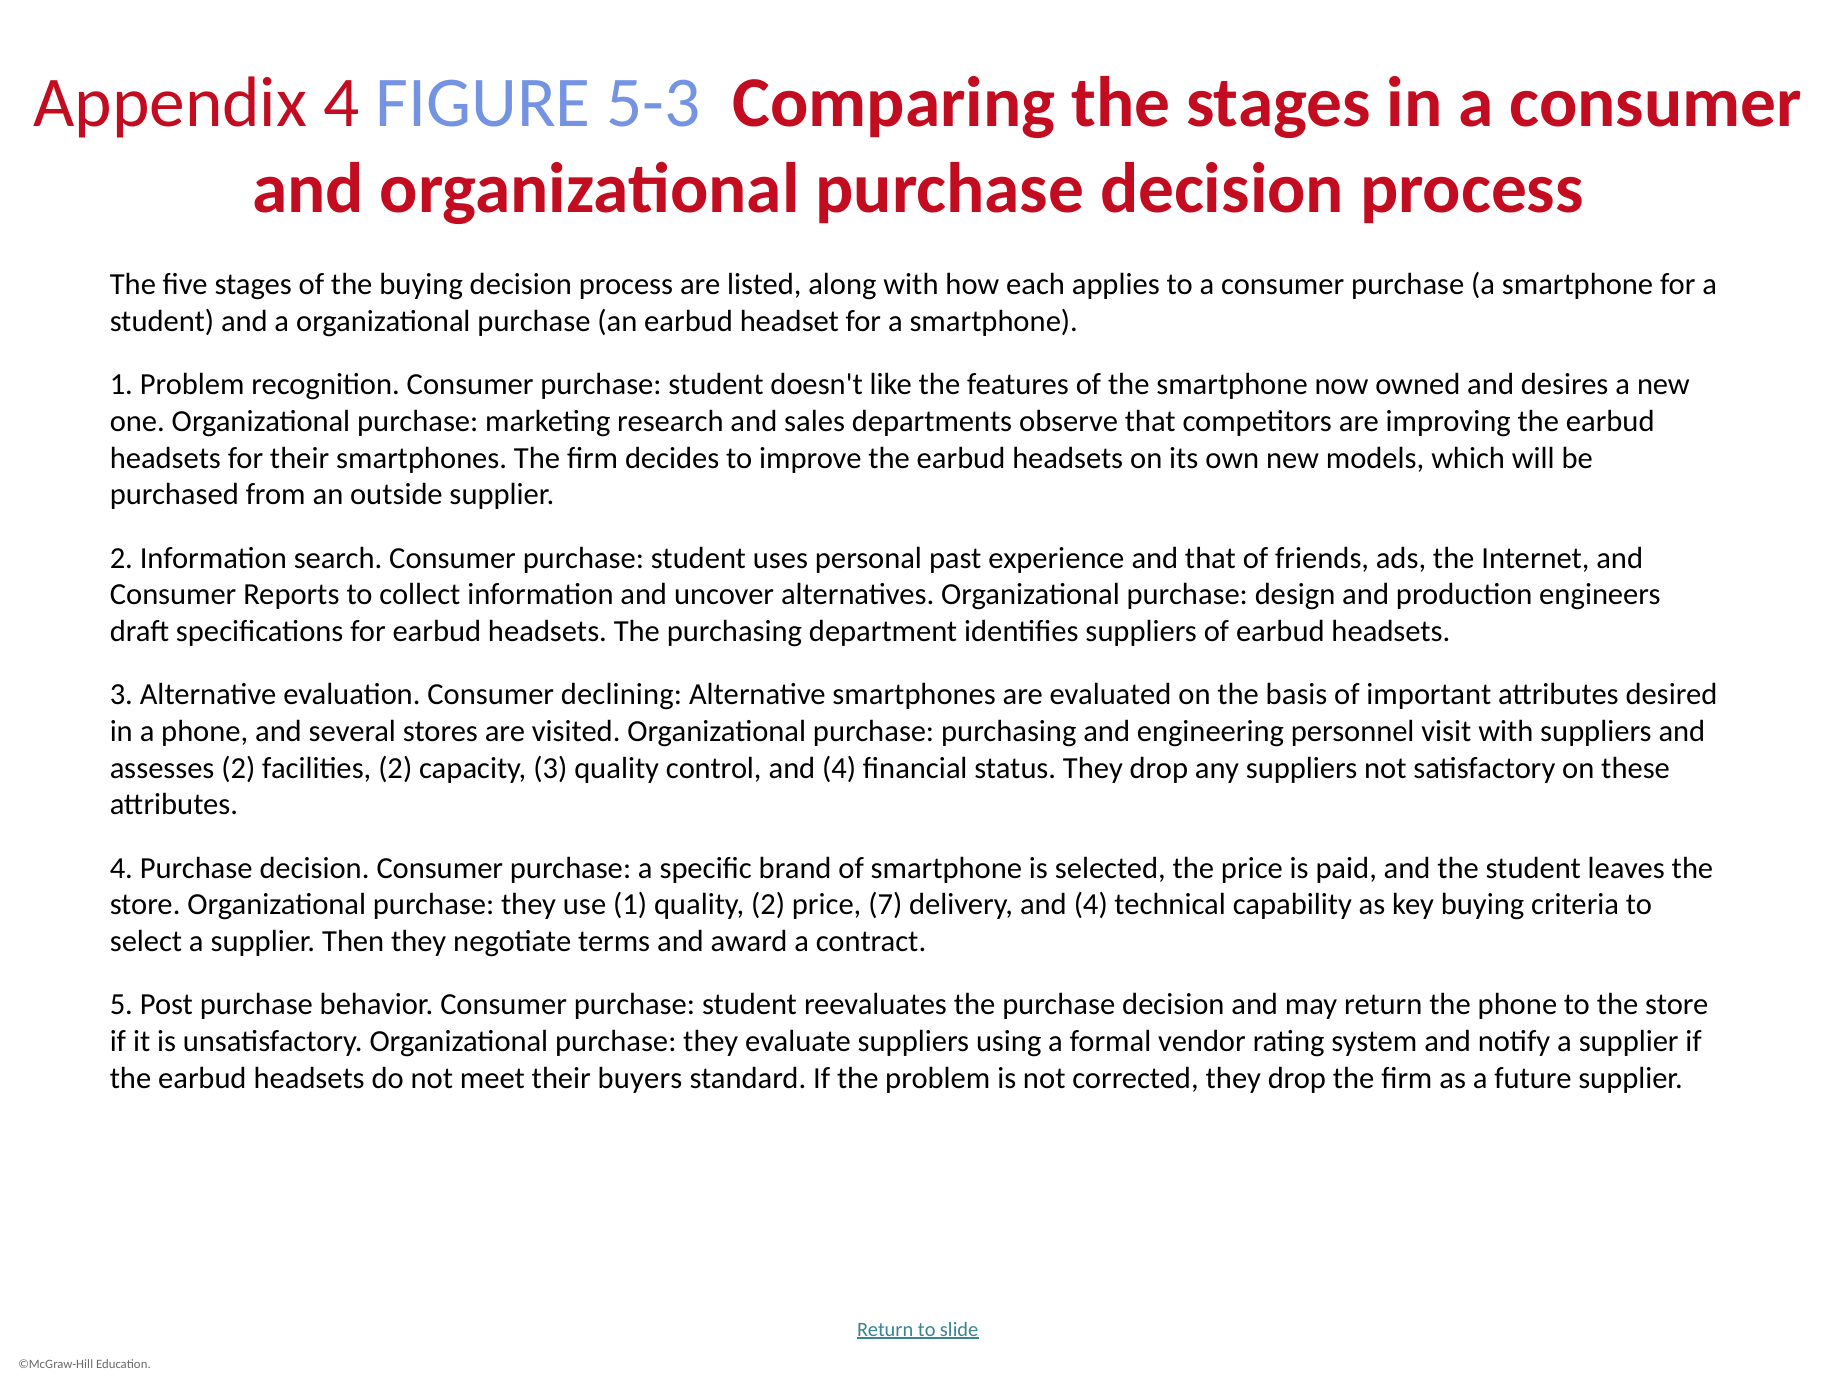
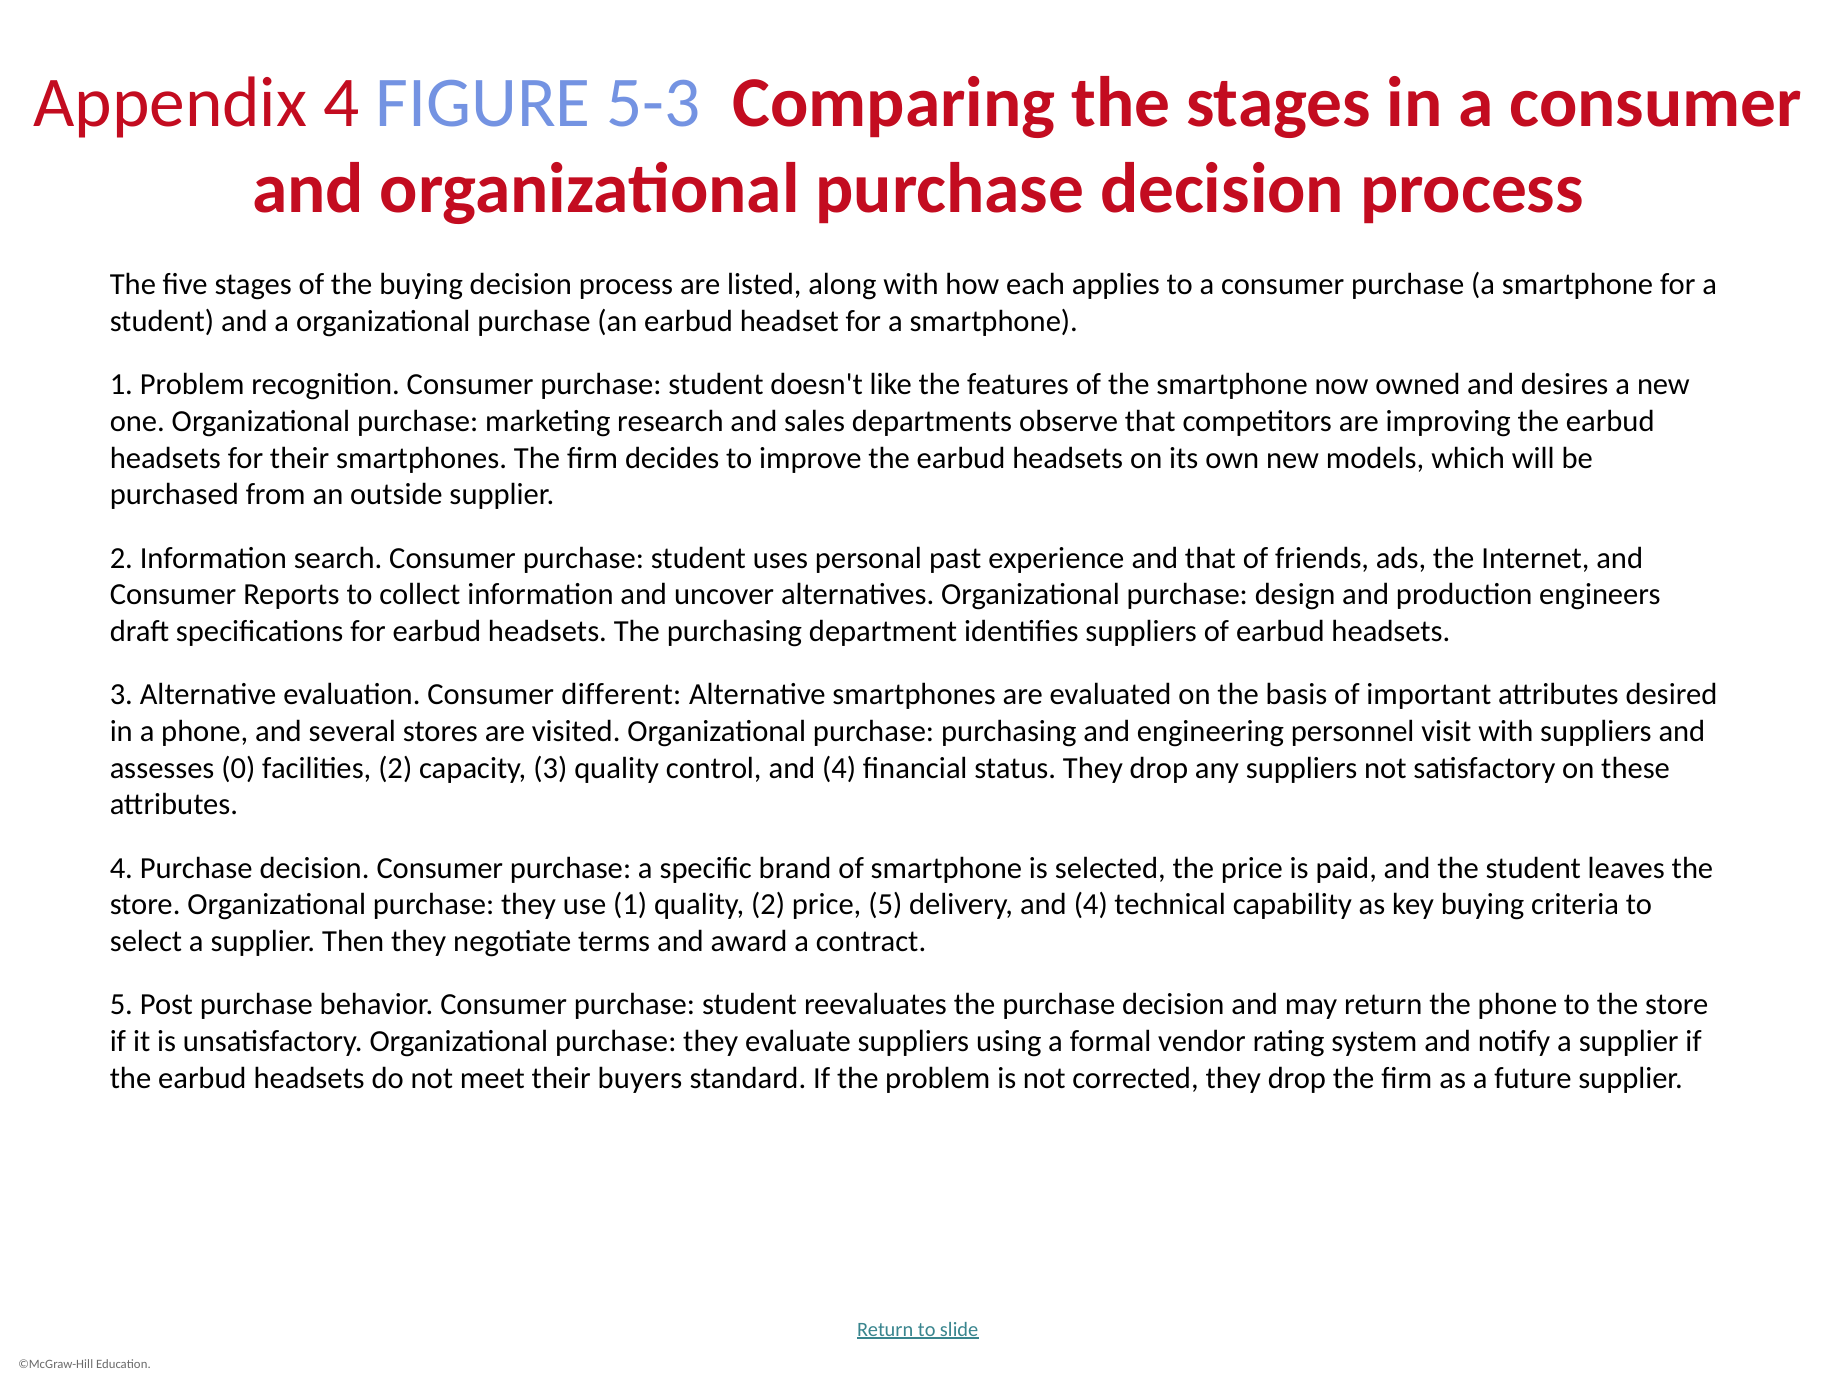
declining: declining -> different (621, 695)
assesses 2: 2 -> 0 (238, 768)
price 7: 7 -> 5 (885, 905)
